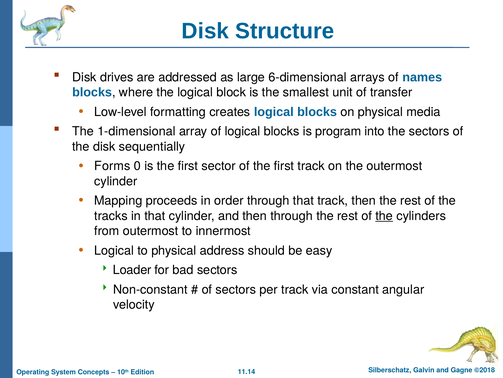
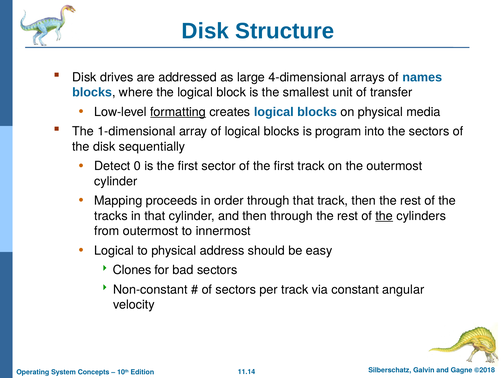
6-dimensional: 6-dimensional -> 4-dimensional (308, 77)
formatting underline: none -> present (178, 112)
Forms: Forms -> Detect (112, 166)
Loader: Loader -> Clones (132, 270)
